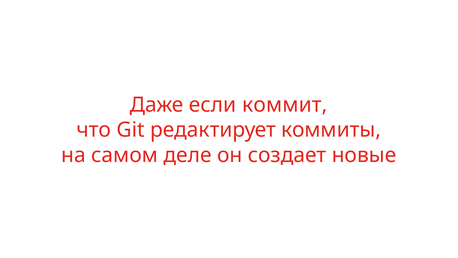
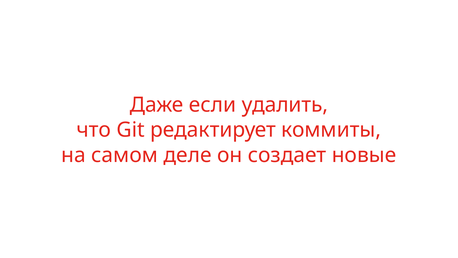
коммит: коммит -> удалить (285, 105)
